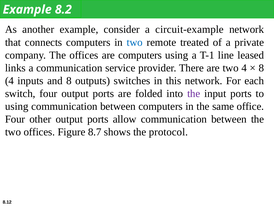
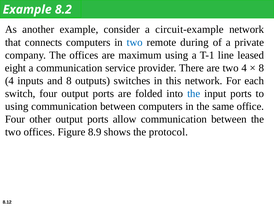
treated: treated -> during (195, 42)
are computers: computers -> maximum (140, 55)
links: links -> eight (15, 68)
the colour: purple -> blue (194, 93)
8.7: 8.7 -> 8.9 (95, 132)
